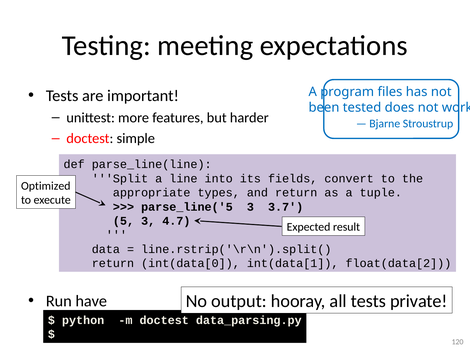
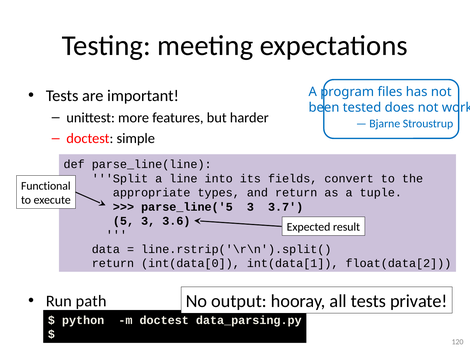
Optimized: Optimized -> Functional (46, 186)
4.7: 4.7 -> 3.6 (176, 221)
have: have -> path (91, 301)
